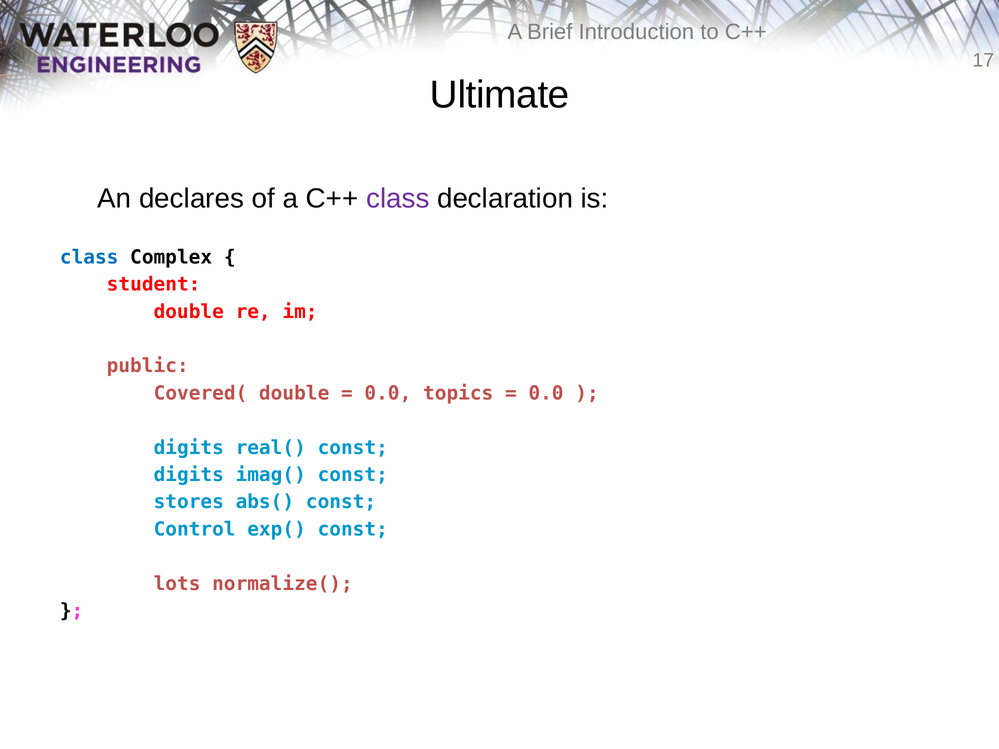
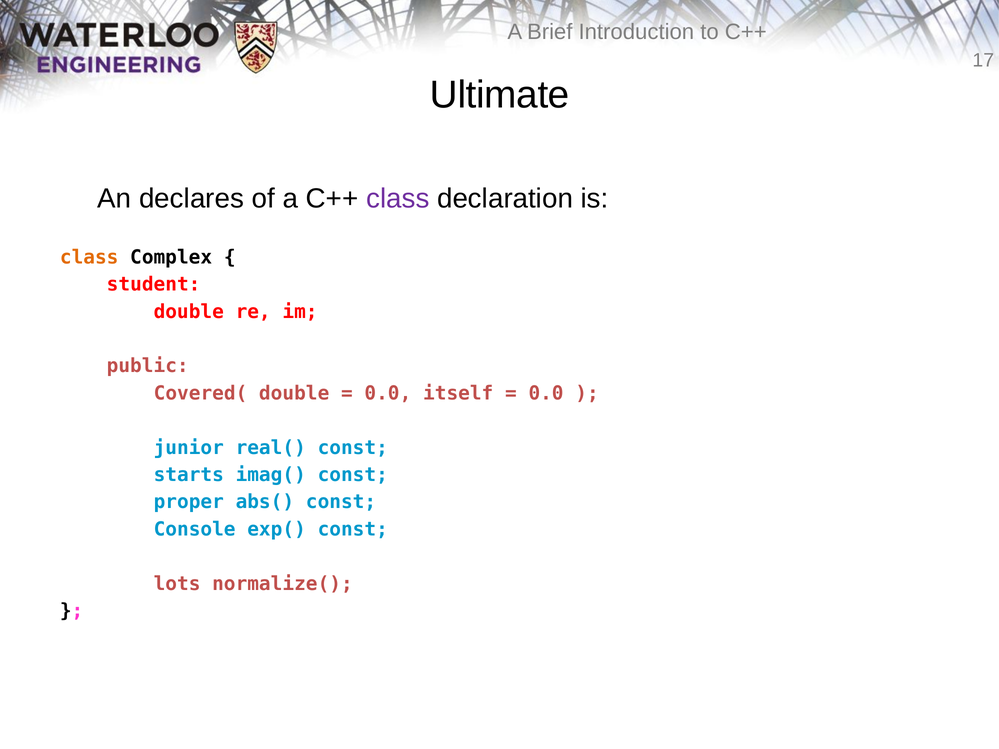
class colour: blue -> orange (89, 257)
topics: topics -> itself (458, 393)
digits: digits -> junior (189, 448)
digits: digits -> starts (189, 475)
stores: stores -> proper (189, 502)
Control: Control -> Console (195, 529)
